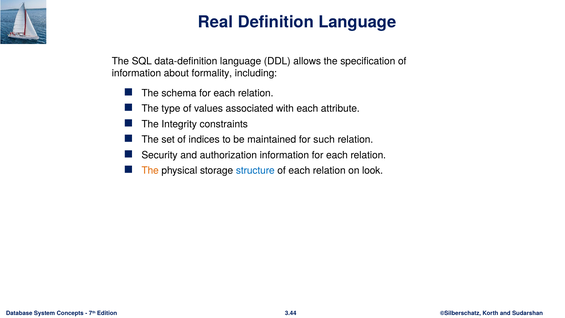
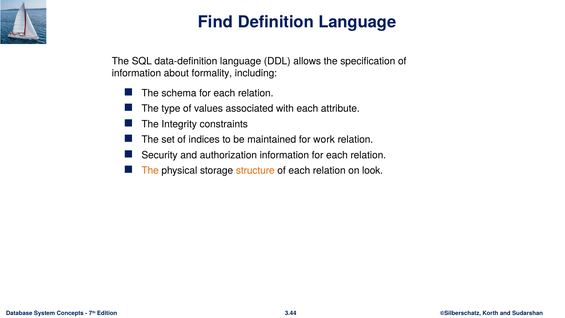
Real: Real -> Find (215, 22)
such: such -> work (324, 139)
structure colour: blue -> orange (255, 170)
